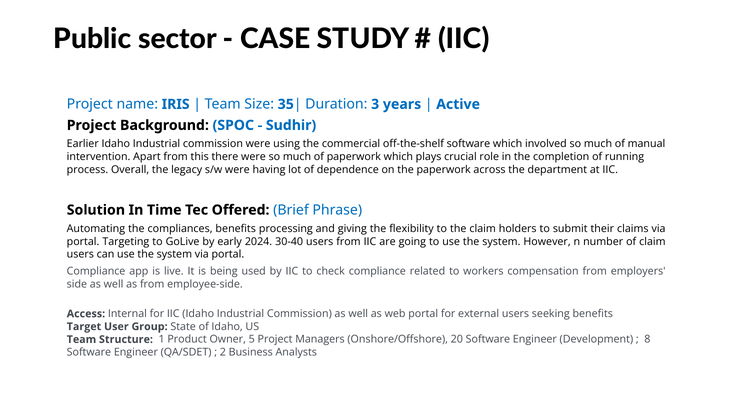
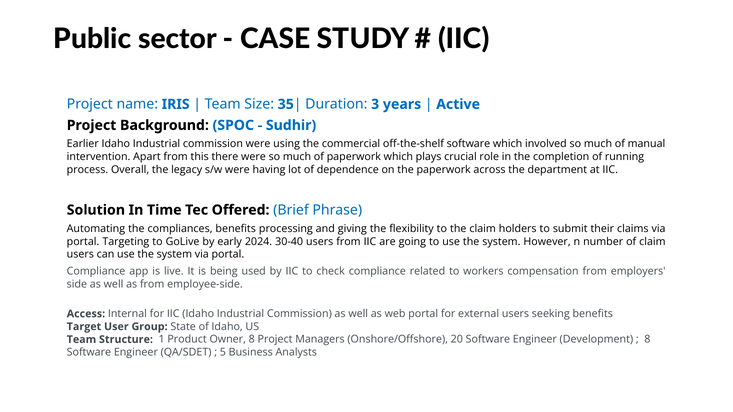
Owner 5: 5 -> 8 (252, 340)
2: 2 -> 5 (223, 353)
